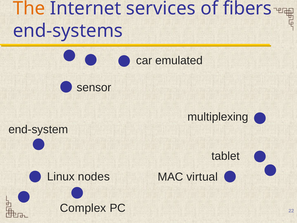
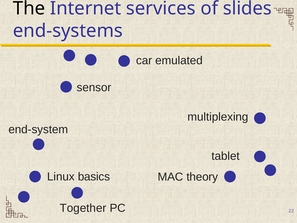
The colour: orange -> black (29, 8)
fibers: fibers -> slides (247, 8)
nodes: nodes -> basics (94, 176)
virtual: virtual -> theory (202, 177)
Complex: Complex -> Together (83, 208)
